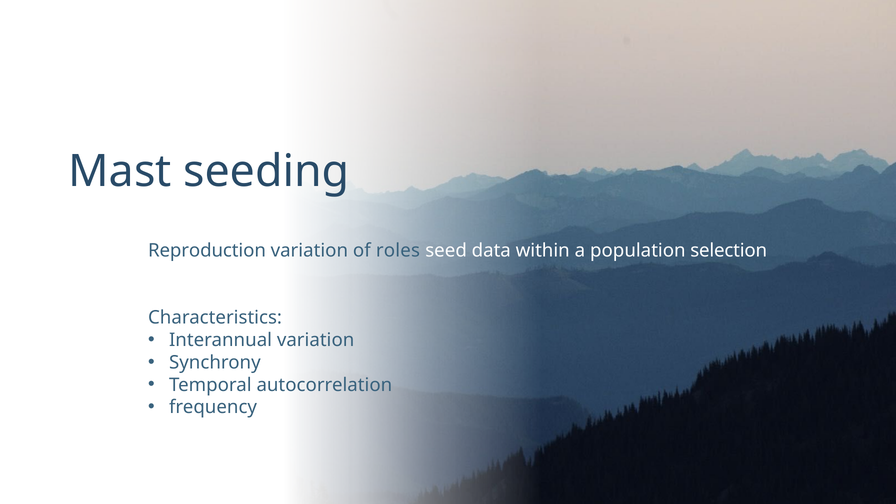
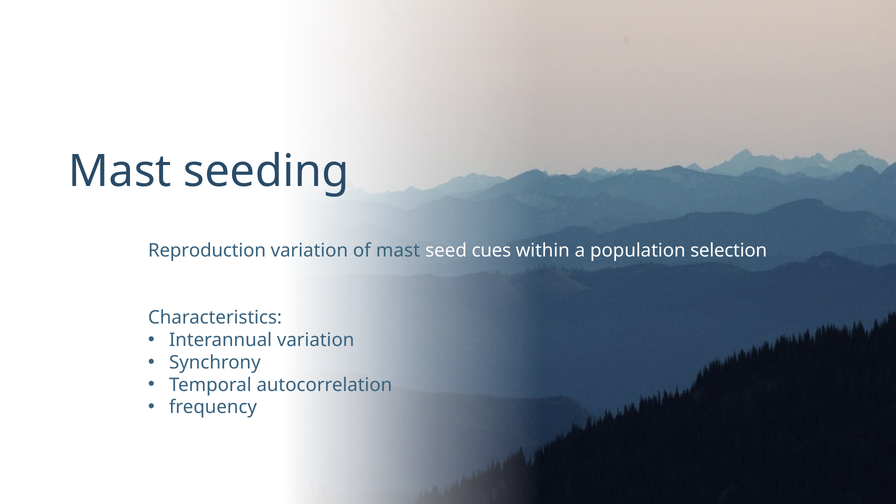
of roles: roles -> mast (398, 250)
data: data -> cues (491, 250)
